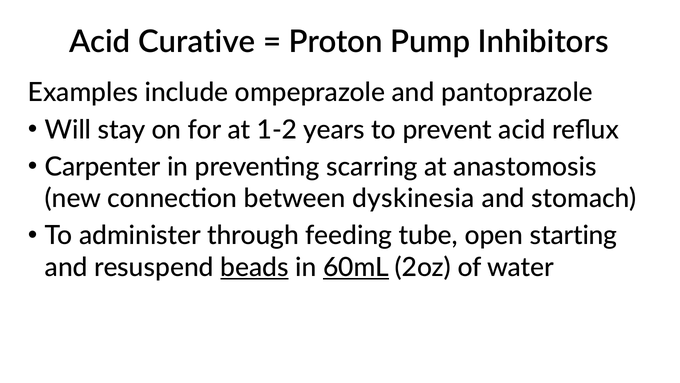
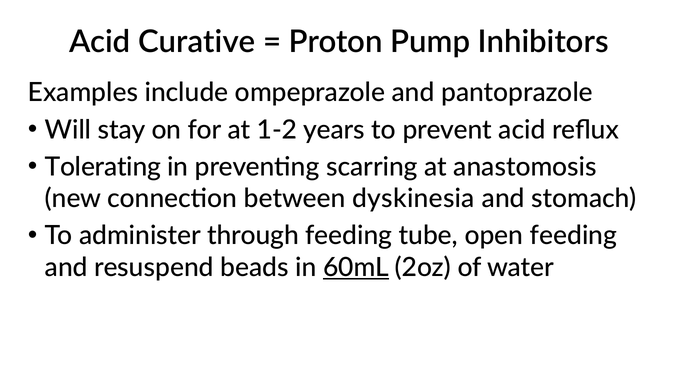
Carpenter: Carpenter -> Tolerating (103, 167)
open starting: starting -> feeding (574, 235)
beads underline: present -> none (254, 267)
